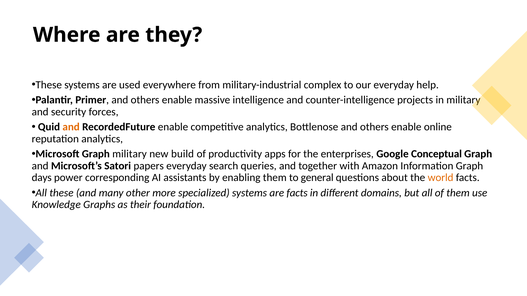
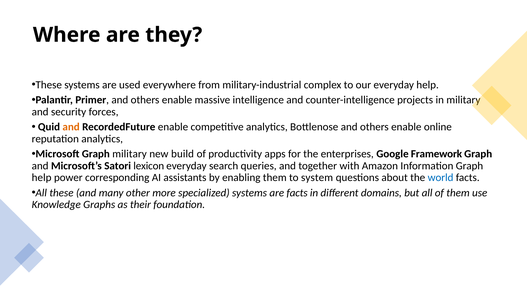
Conceptual: Conceptual -> Framework (437, 154)
papers: papers -> lexicon (149, 166)
days: days -> help (42, 178)
general: general -> system (317, 178)
world colour: orange -> blue (441, 178)
